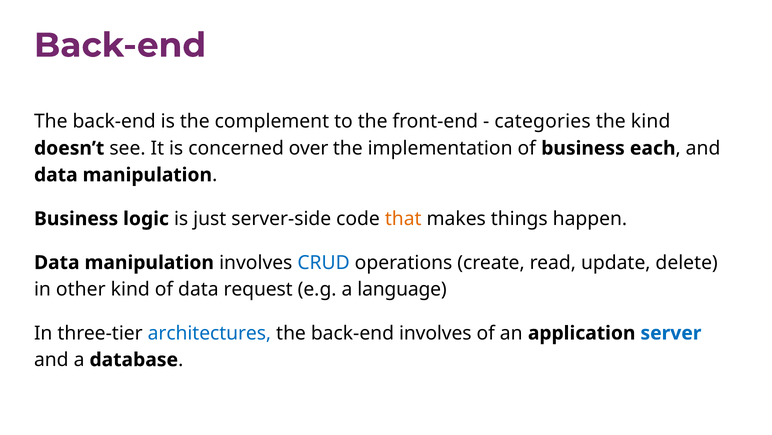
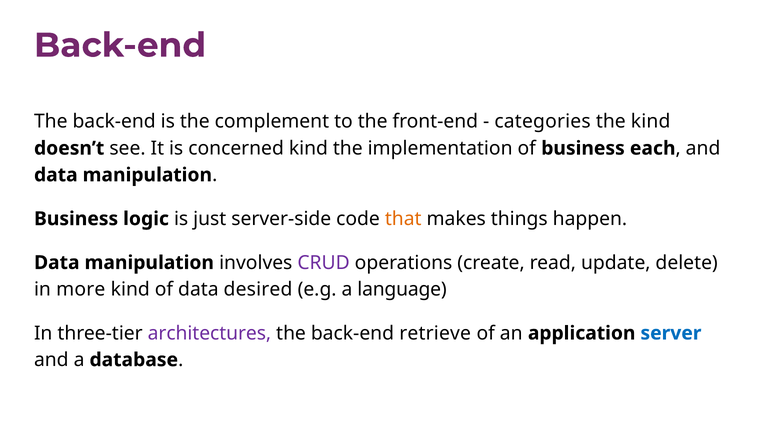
concerned over: over -> kind (308, 148)
CRUD colour: blue -> purple (324, 262)
other: other -> more (81, 289)
request: request -> desired (258, 289)
architectures colour: blue -> purple (209, 333)
back-end involves: involves -> retrieve (435, 333)
